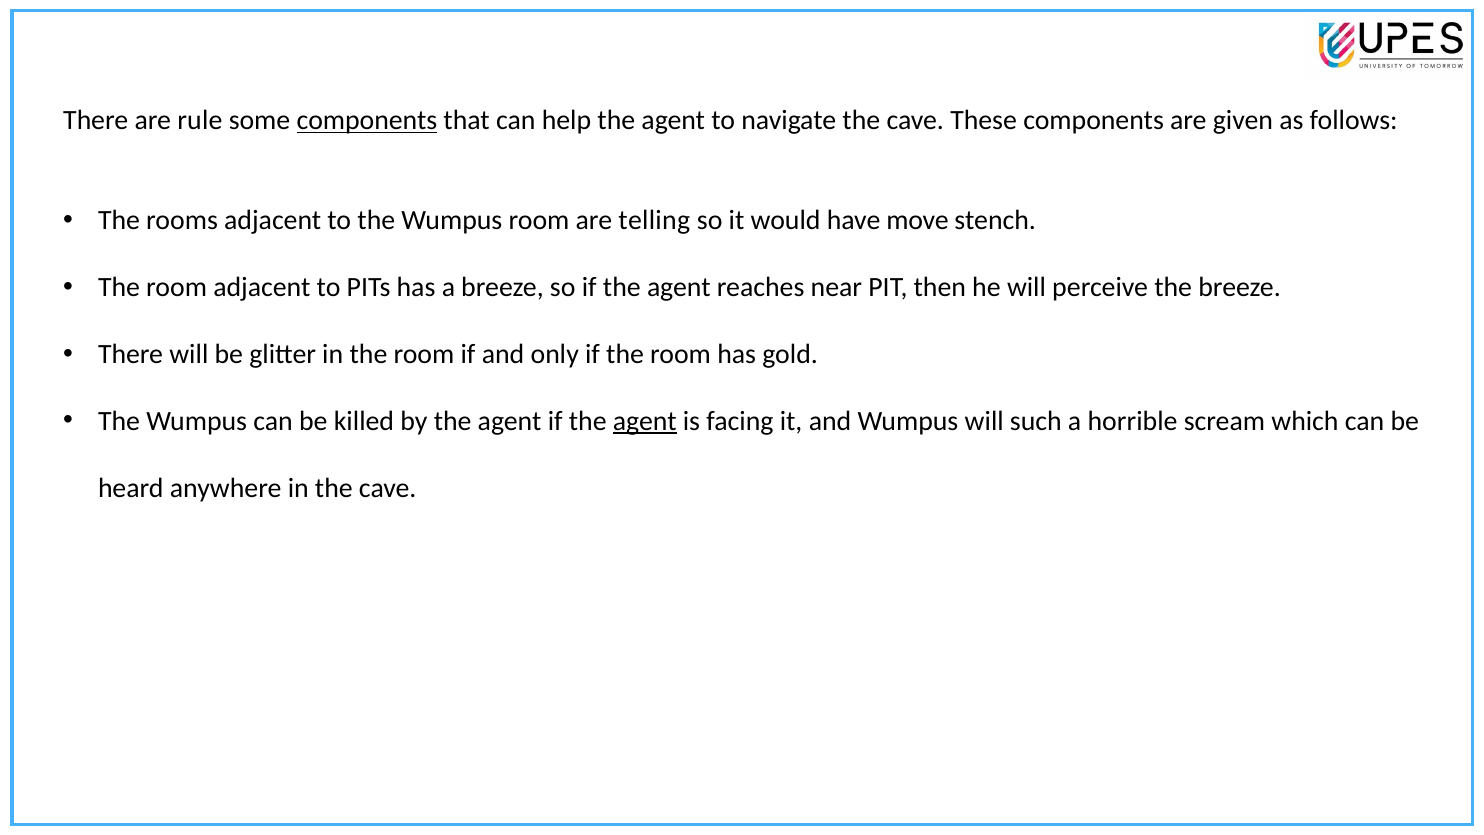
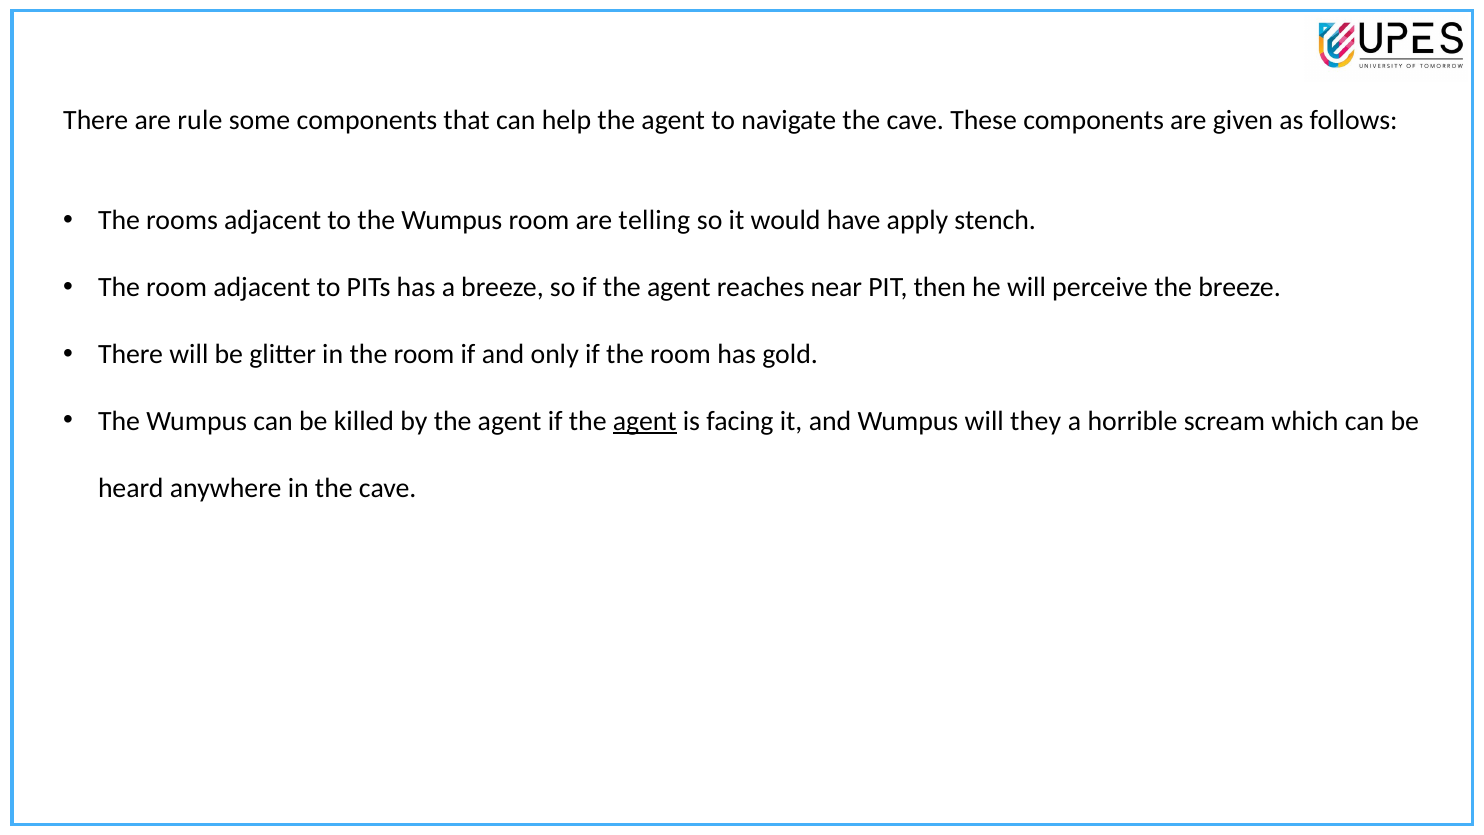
components underline: present -> none (367, 121)
move: move -> apply (917, 221)
such: such -> they (1036, 421)
